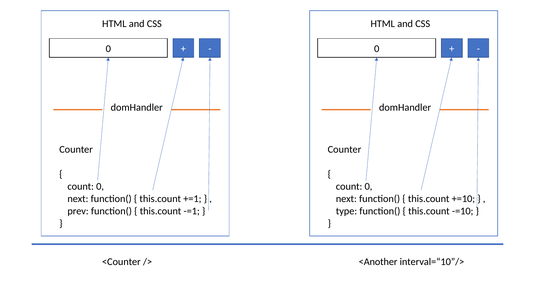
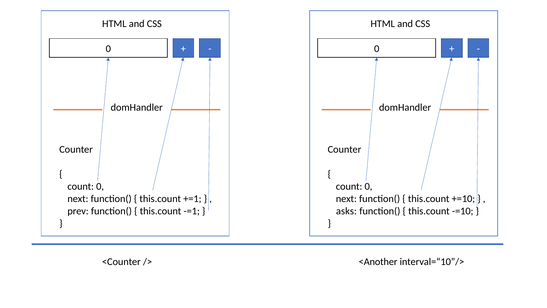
type: type -> asks (346, 211)
